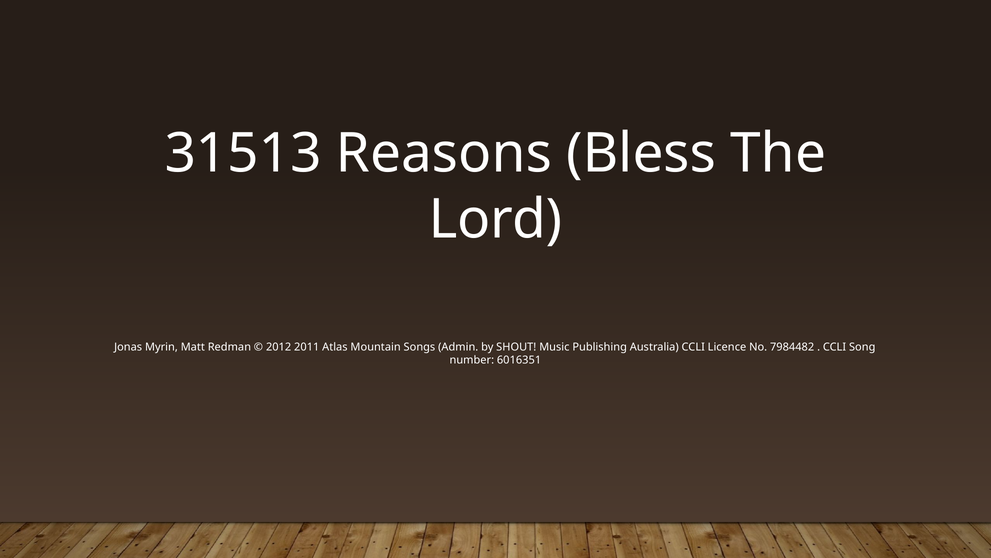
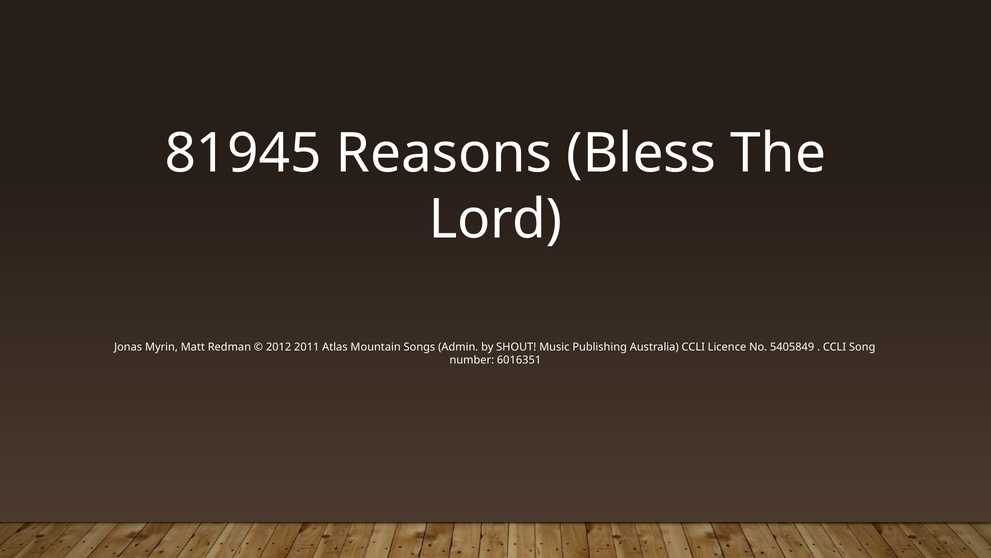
31513: 31513 -> 81945 (243, 153)
7984482: 7984482 -> 5405849 (792, 347)
